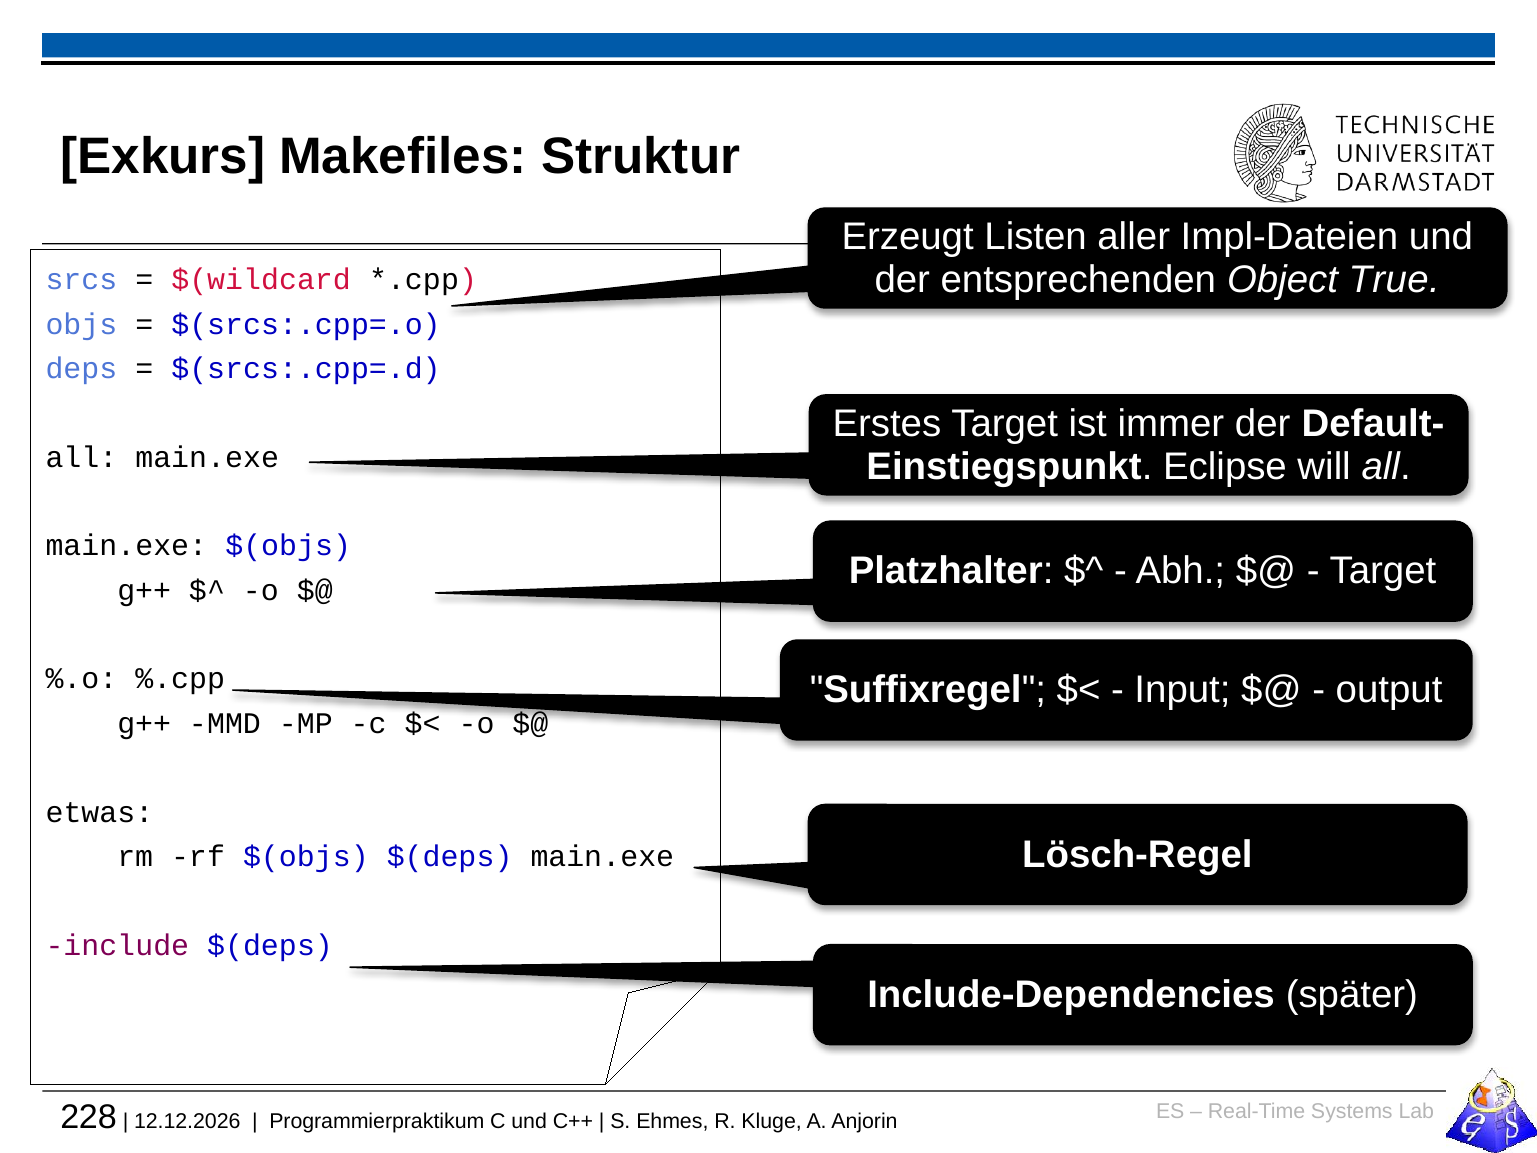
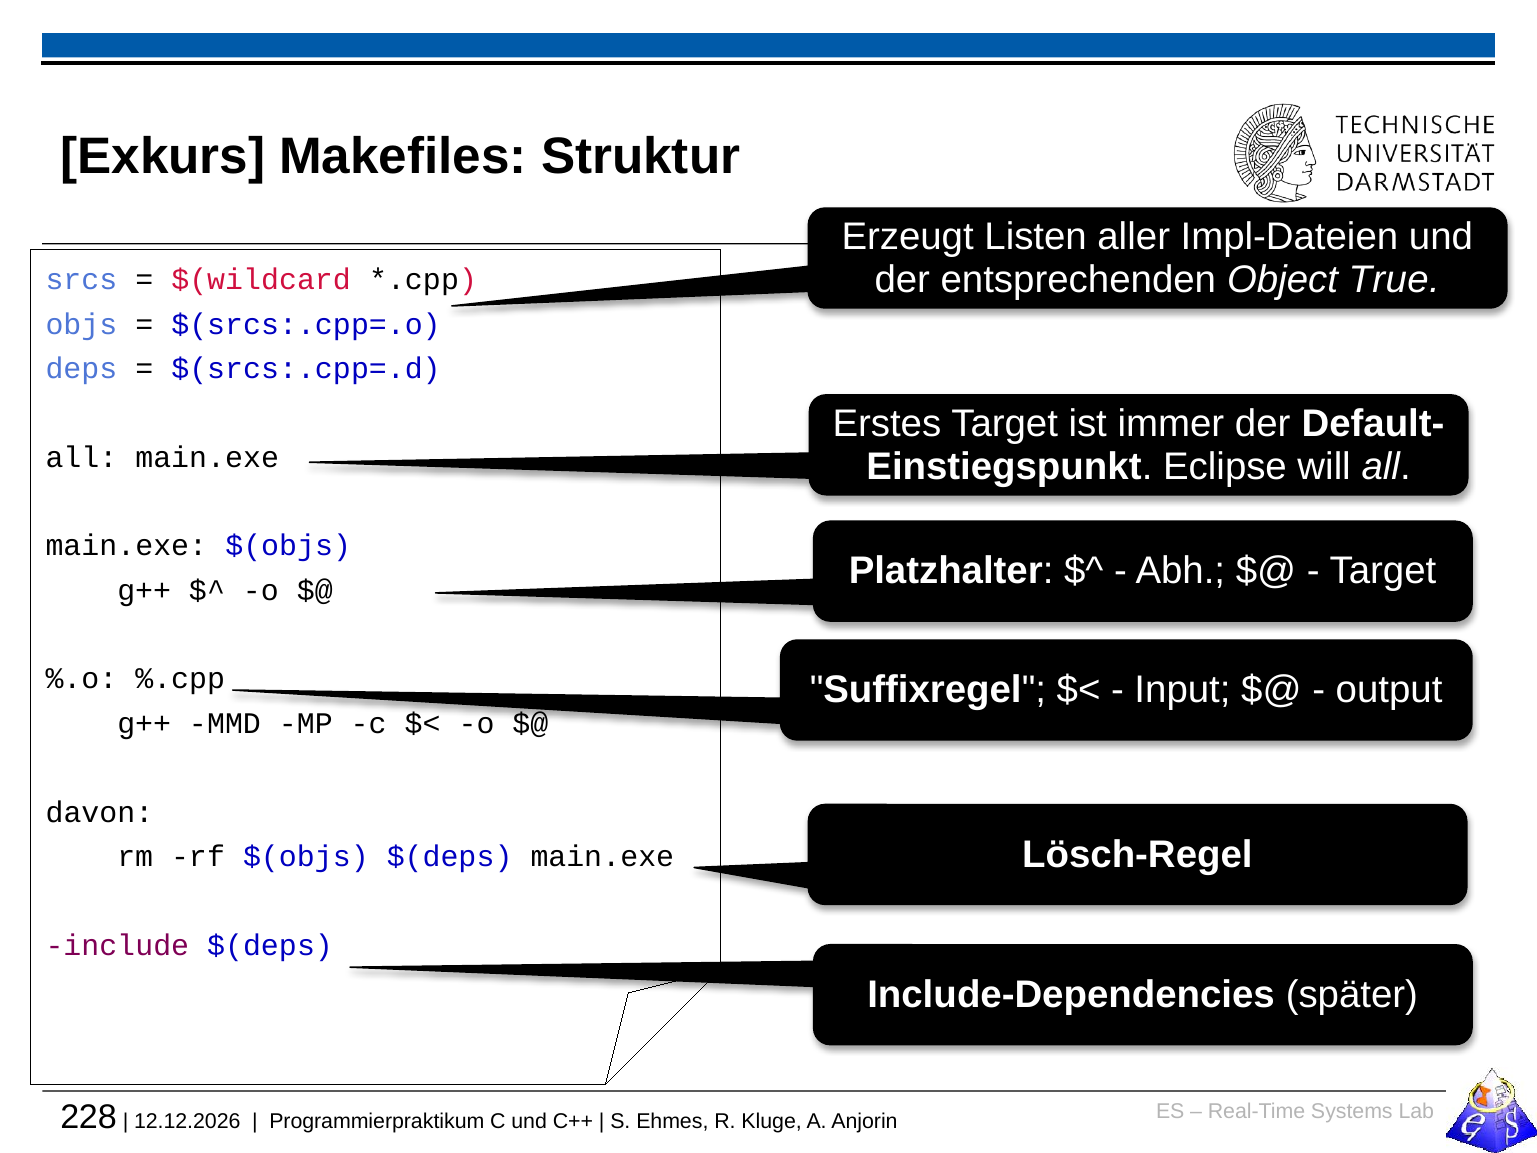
etwas: etwas -> davon (99, 812)
